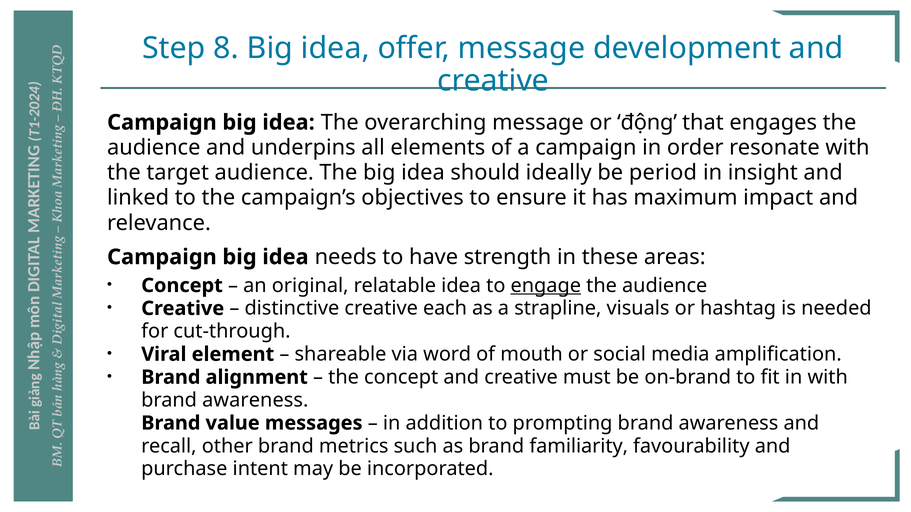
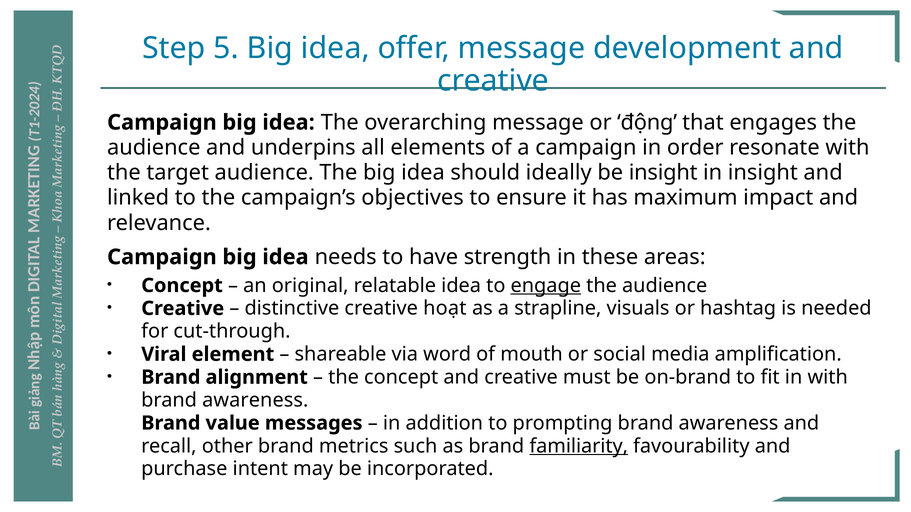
8: 8 -> 5 (226, 48)
be period: period -> insight (663, 173)
each: each -> hoạt (445, 309)
familiarity underline: none -> present (579, 446)
